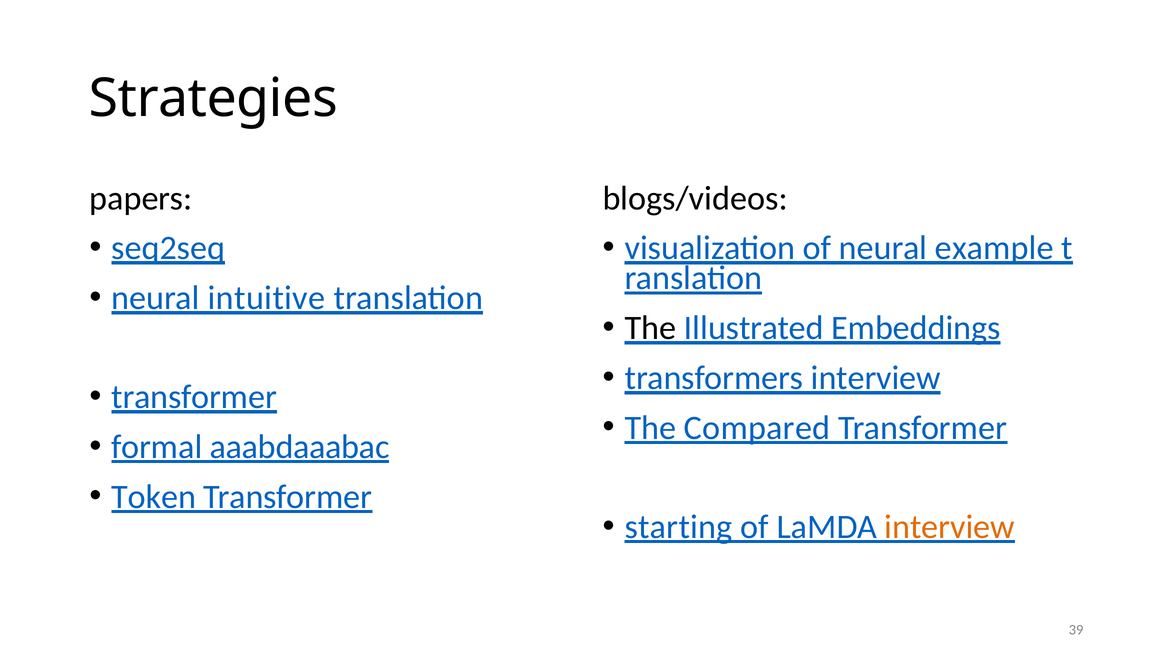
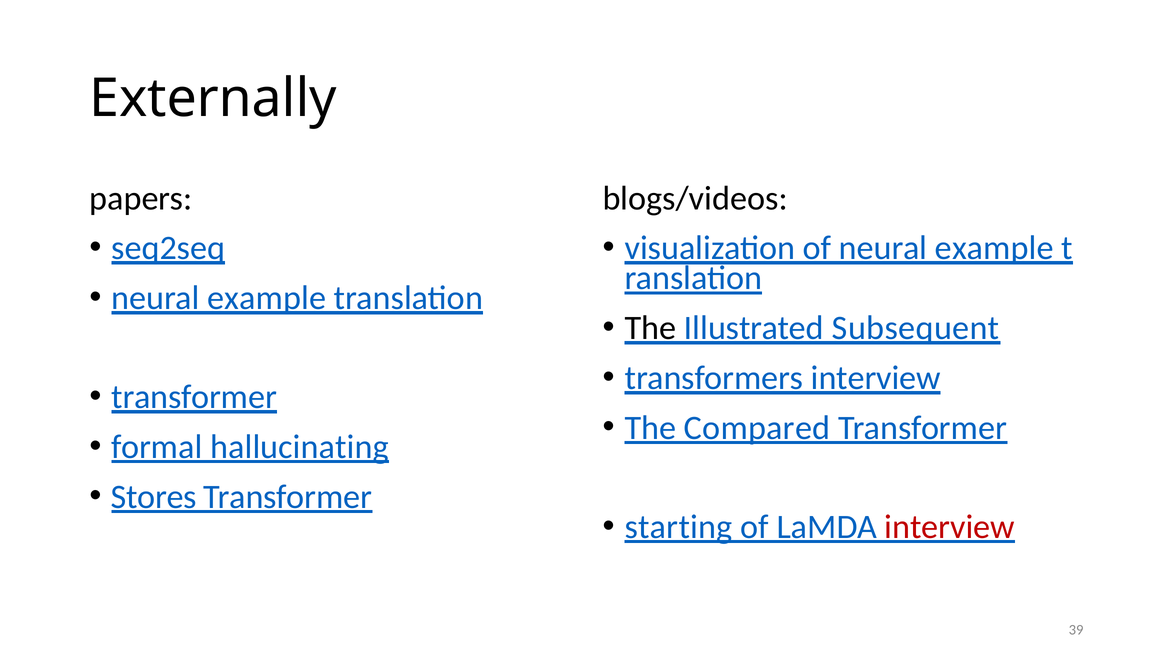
Strategies: Strategies -> Externally (213, 99)
intuitive: intuitive -> example (267, 298)
Embeddings: Embeddings -> Subsequent (916, 328)
aaabdaaabac: aaabdaaabac -> hallucinating (299, 447)
Token: Token -> Stores (154, 497)
interview colour: orange -> red (950, 527)
